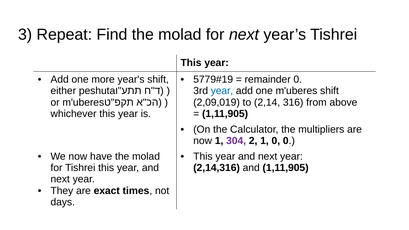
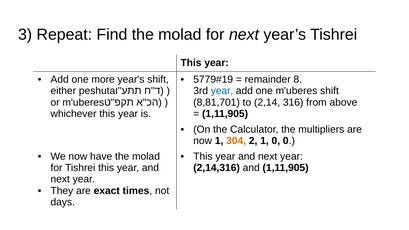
remainder 0: 0 -> 8 (298, 79)
2,09,019: 2,09,019 -> 8,81,701 (217, 102)
304 colour: purple -> orange (236, 141)
